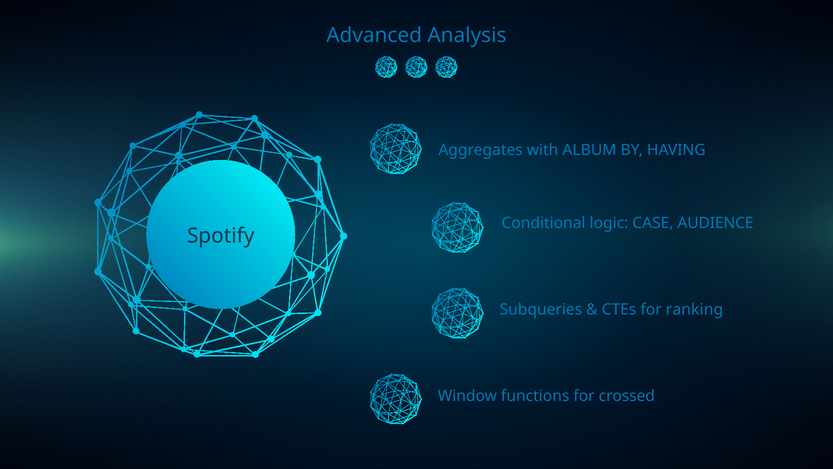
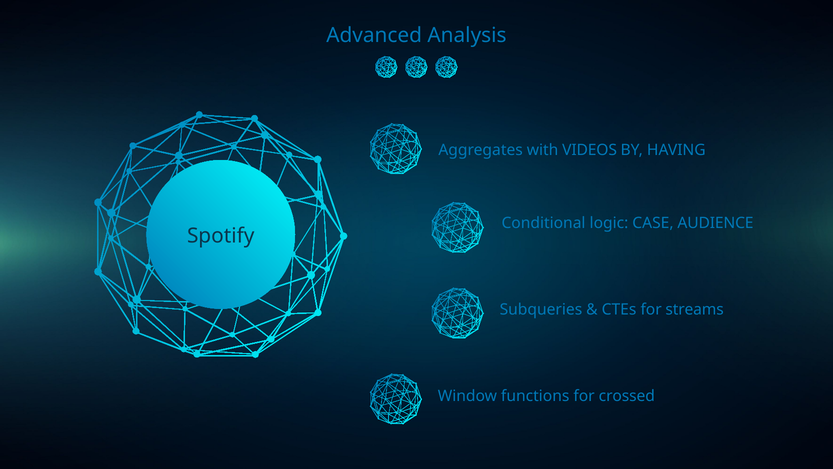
ALBUM: ALBUM -> VIDEOS (590, 150)
ranking: ranking -> streams (695, 309)
